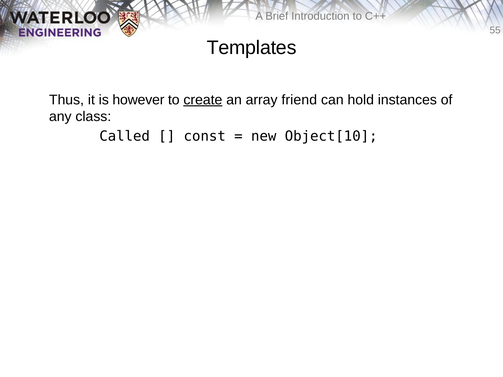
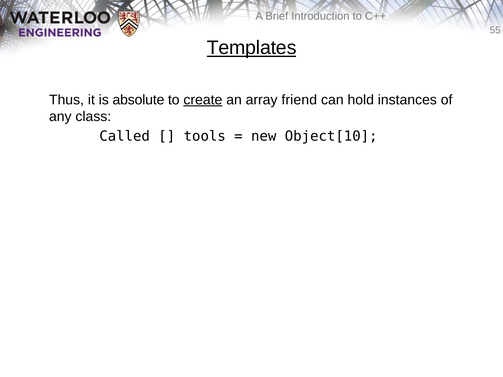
Templates underline: none -> present (252, 48)
however: however -> absolute (138, 100)
const: const -> tools (205, 136)
